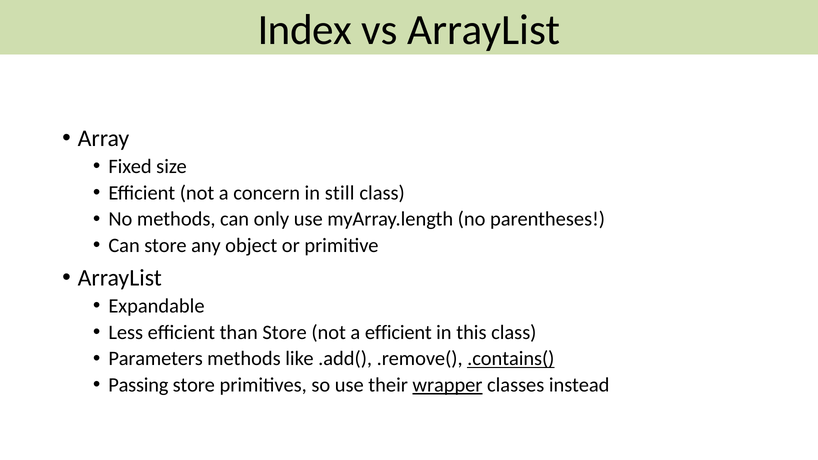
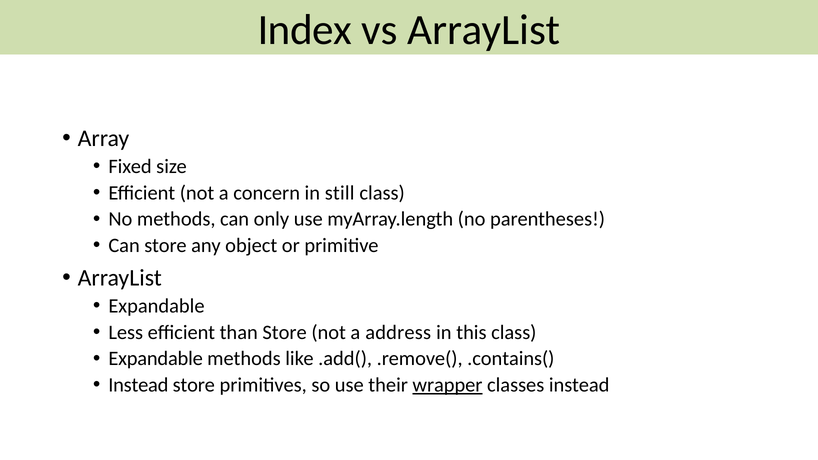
a efficient: efficient -> address (398, 332)
Parameters: Parameters -> Expandable (156, 359)
.contains( underline: present -> none (511, 359)
Passing: Passing -> Instead (138, 385)
